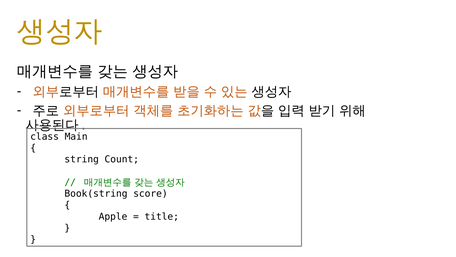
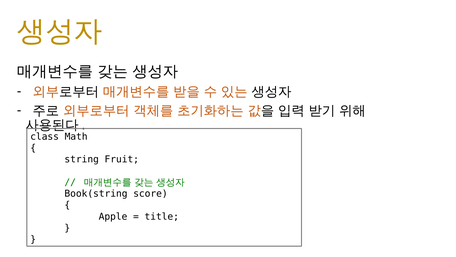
Main: Main -> Math (76, 136)
Count: Count -> Fruit (122, 159)
